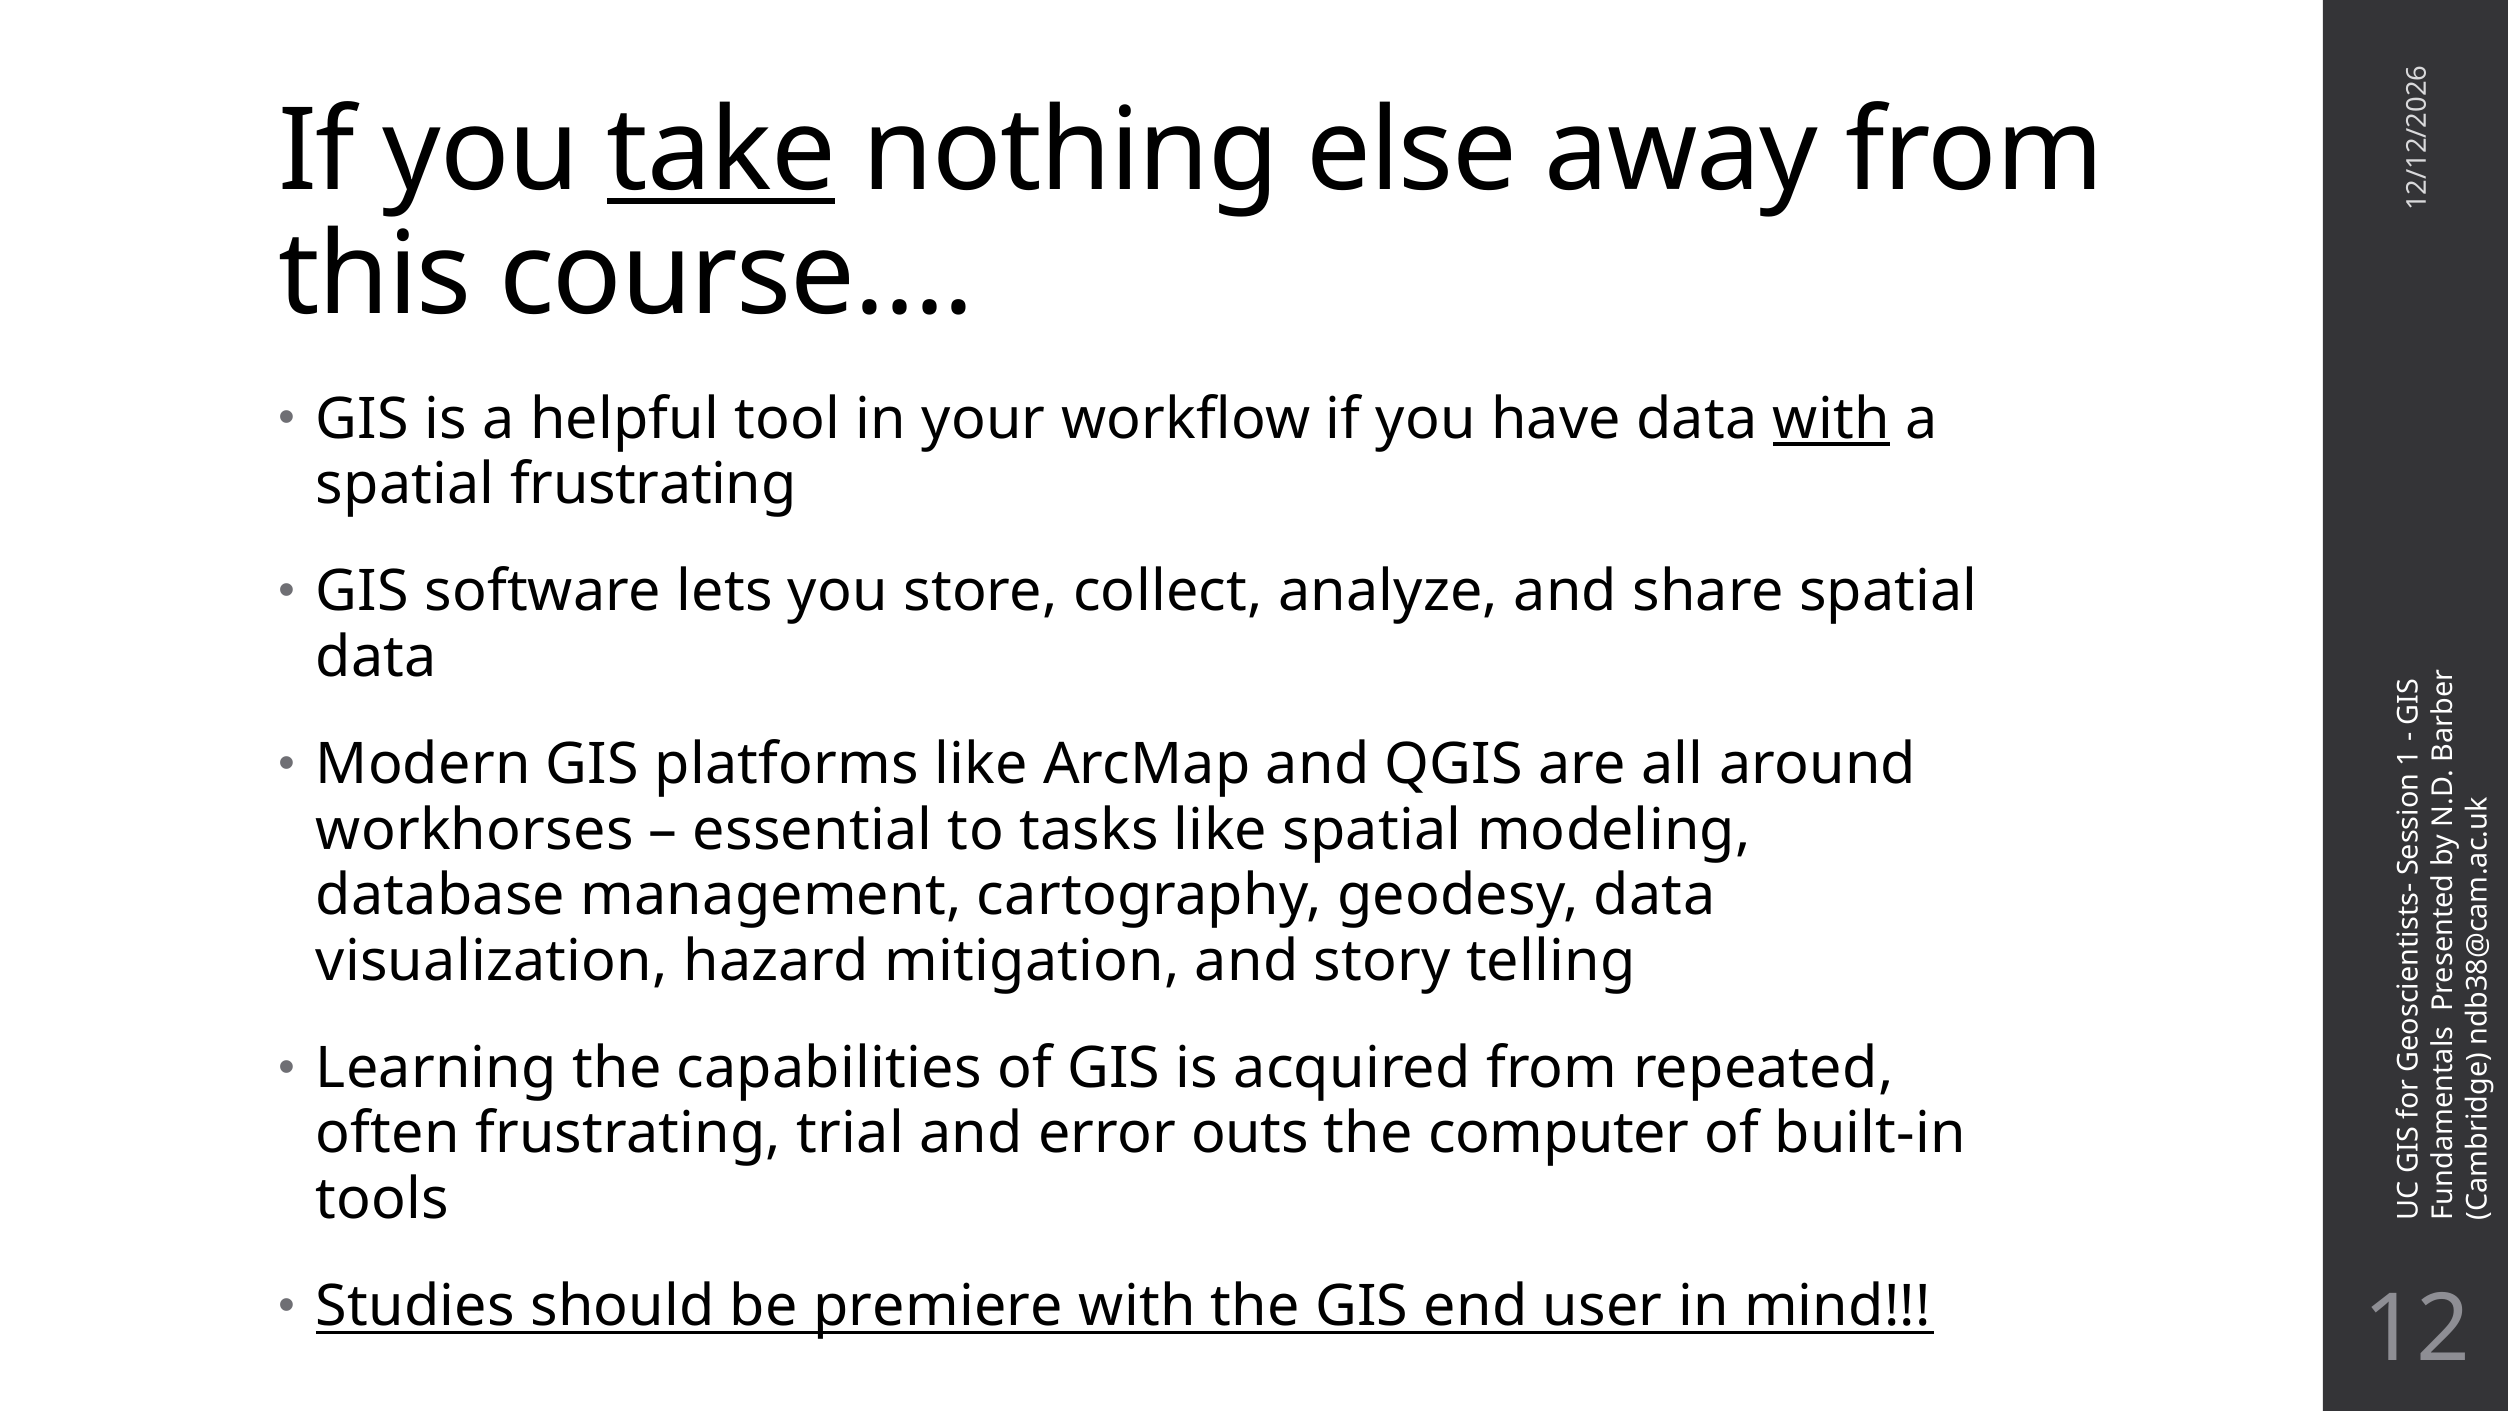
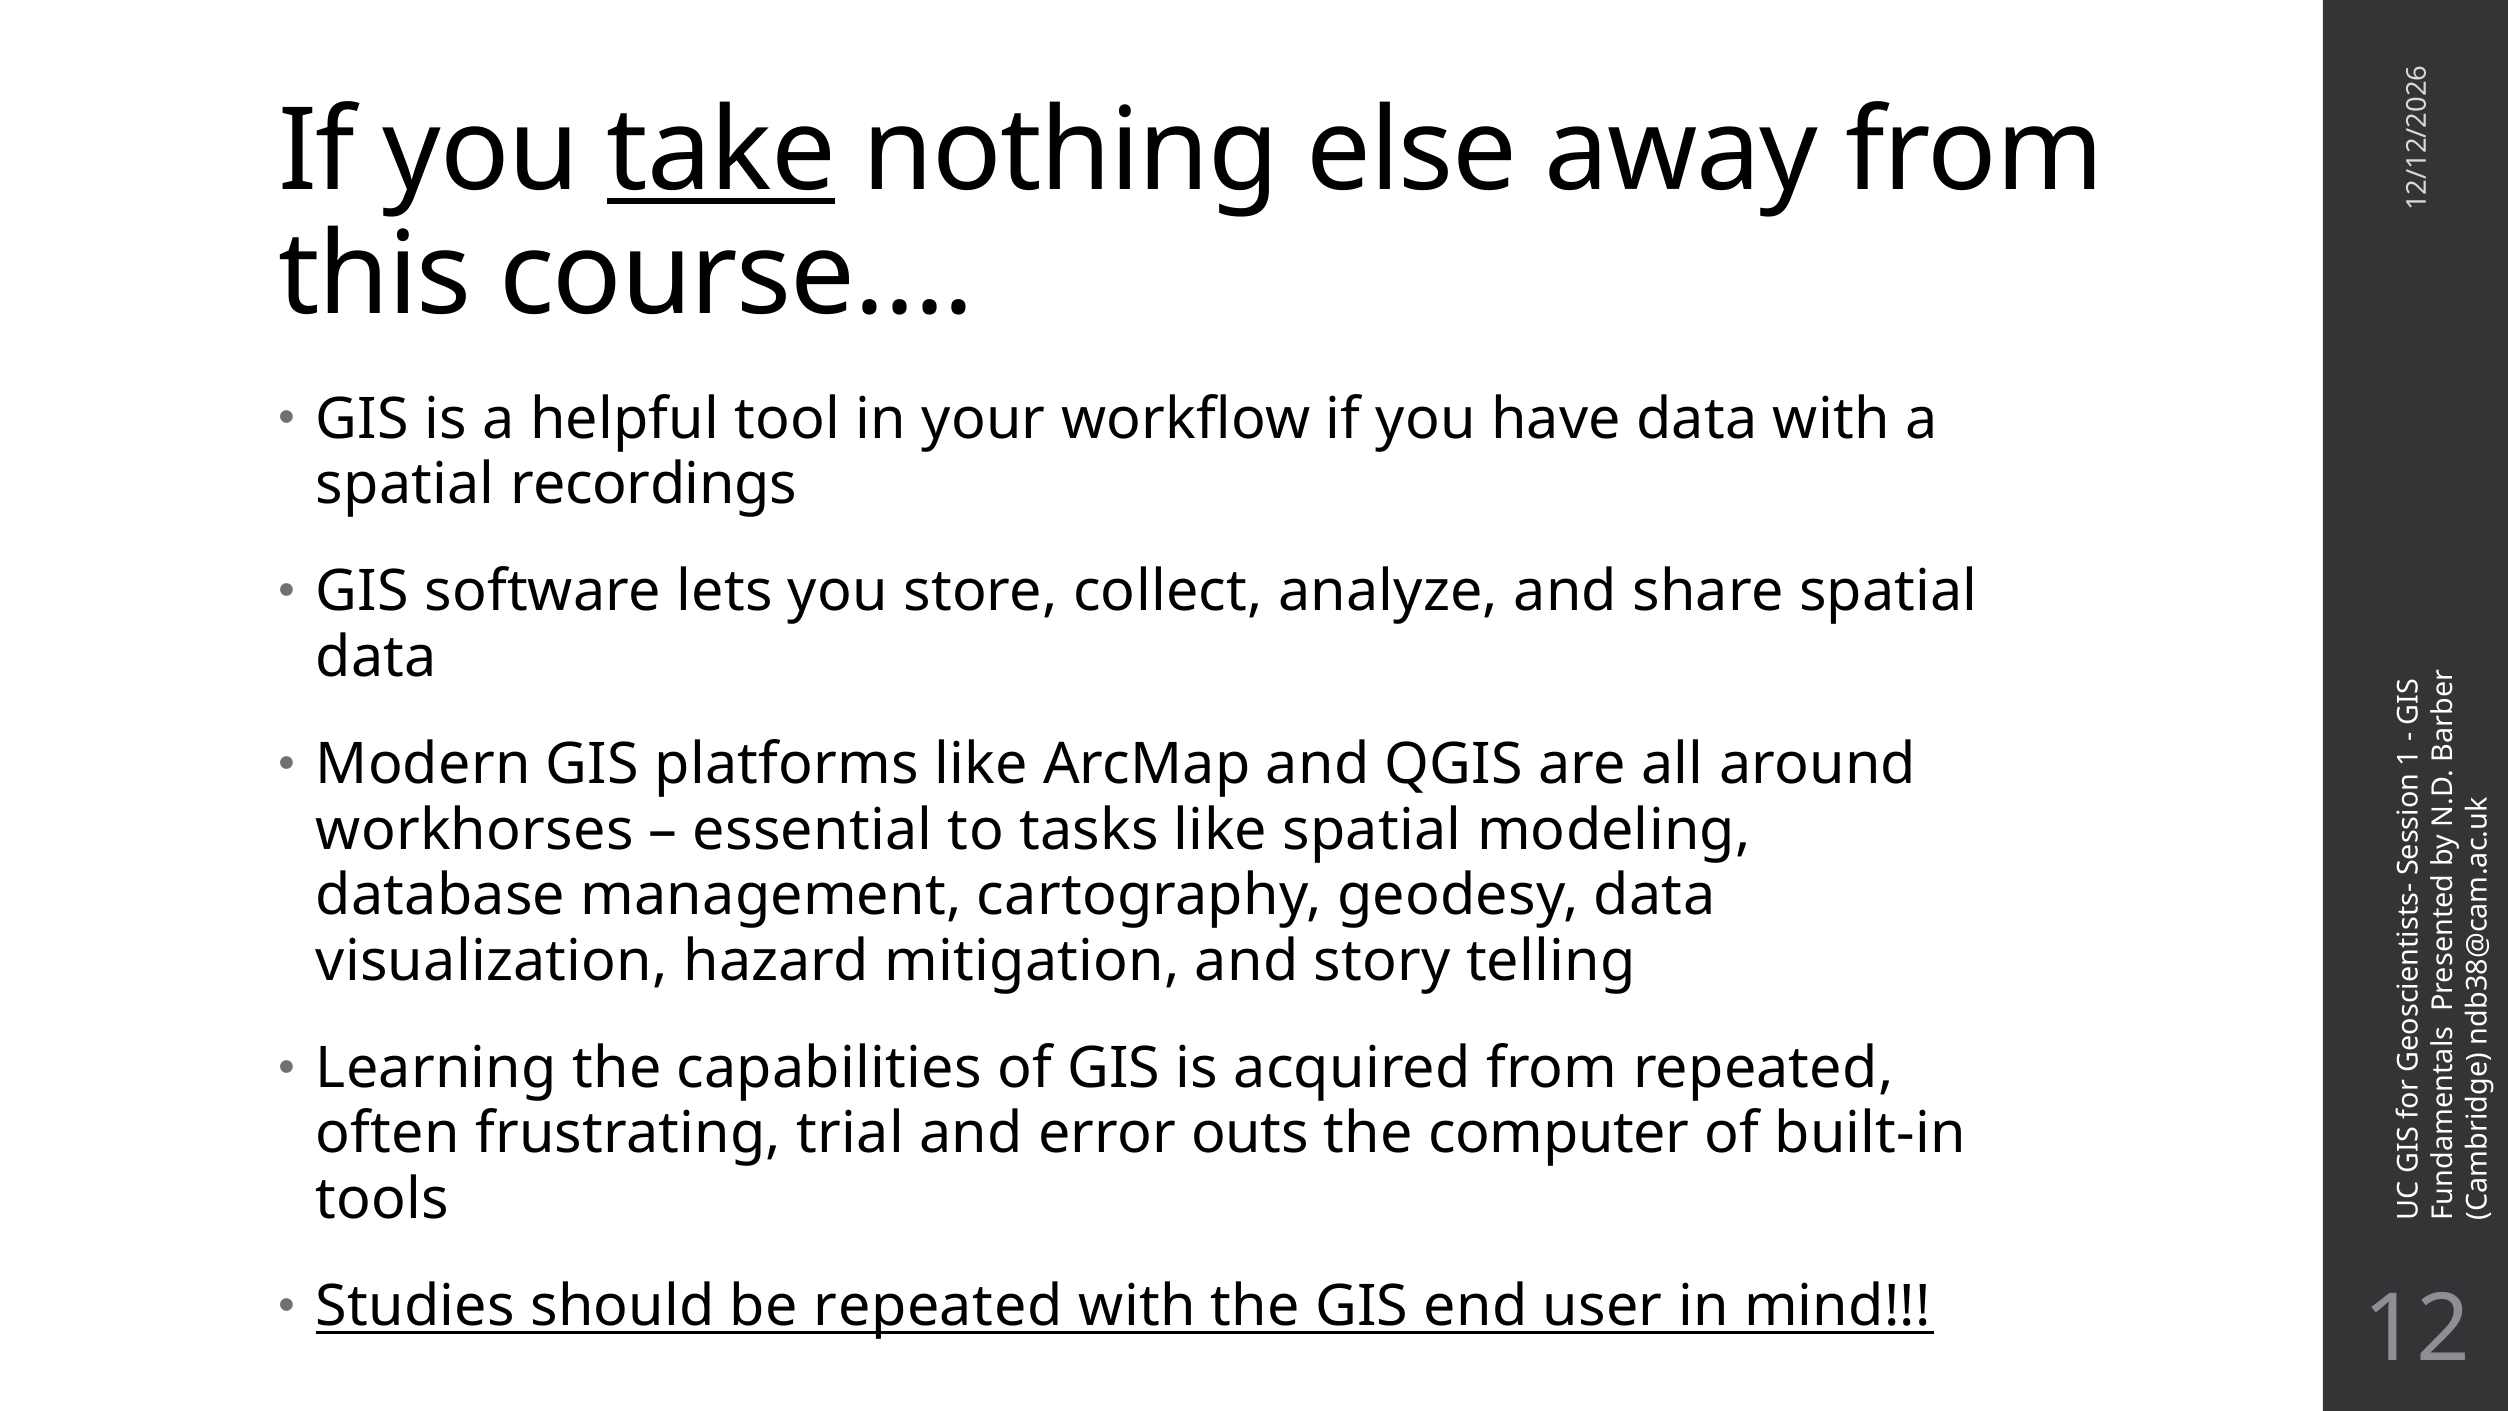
with underline: present -> none (1831, 419)
spatial frustrating: frustrating -> recordings (653, 485)
be premiere: premiere -> repeated (938, 1307)
